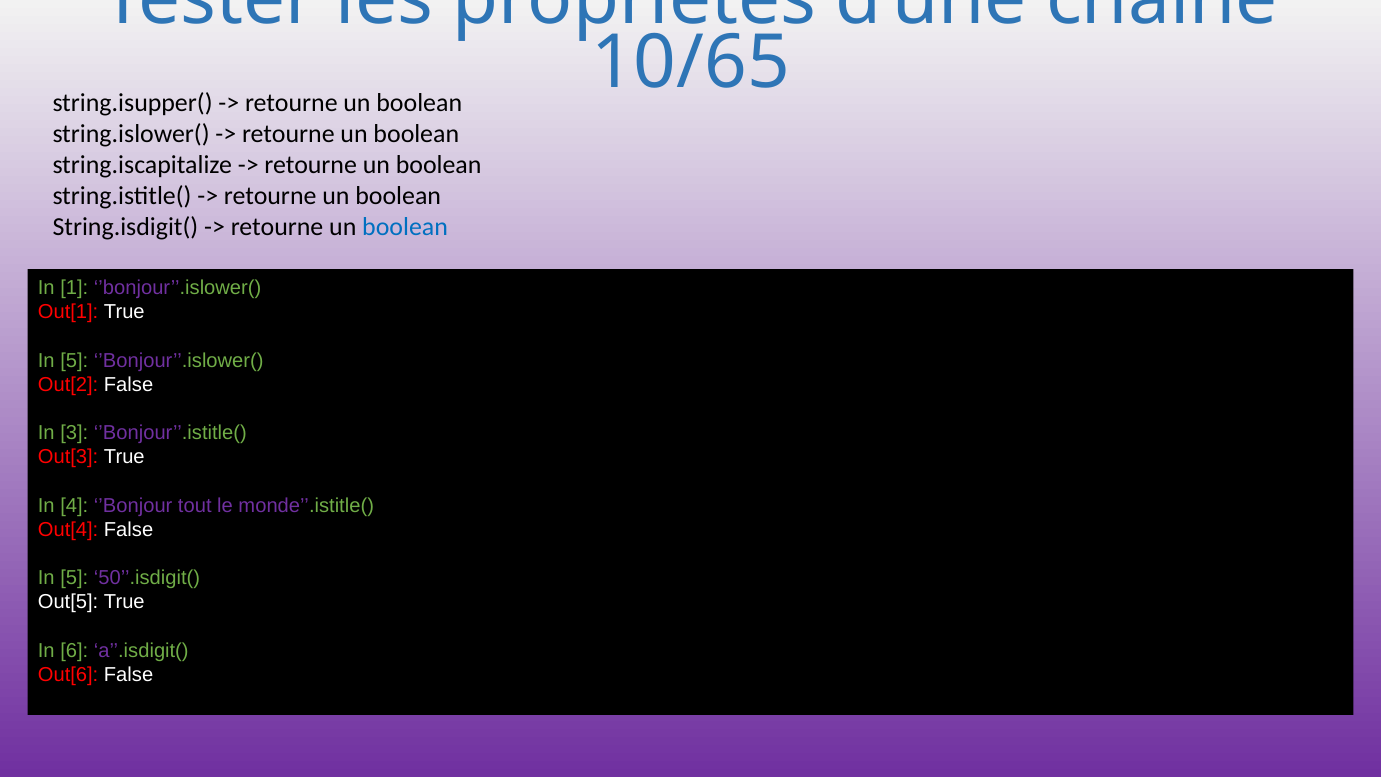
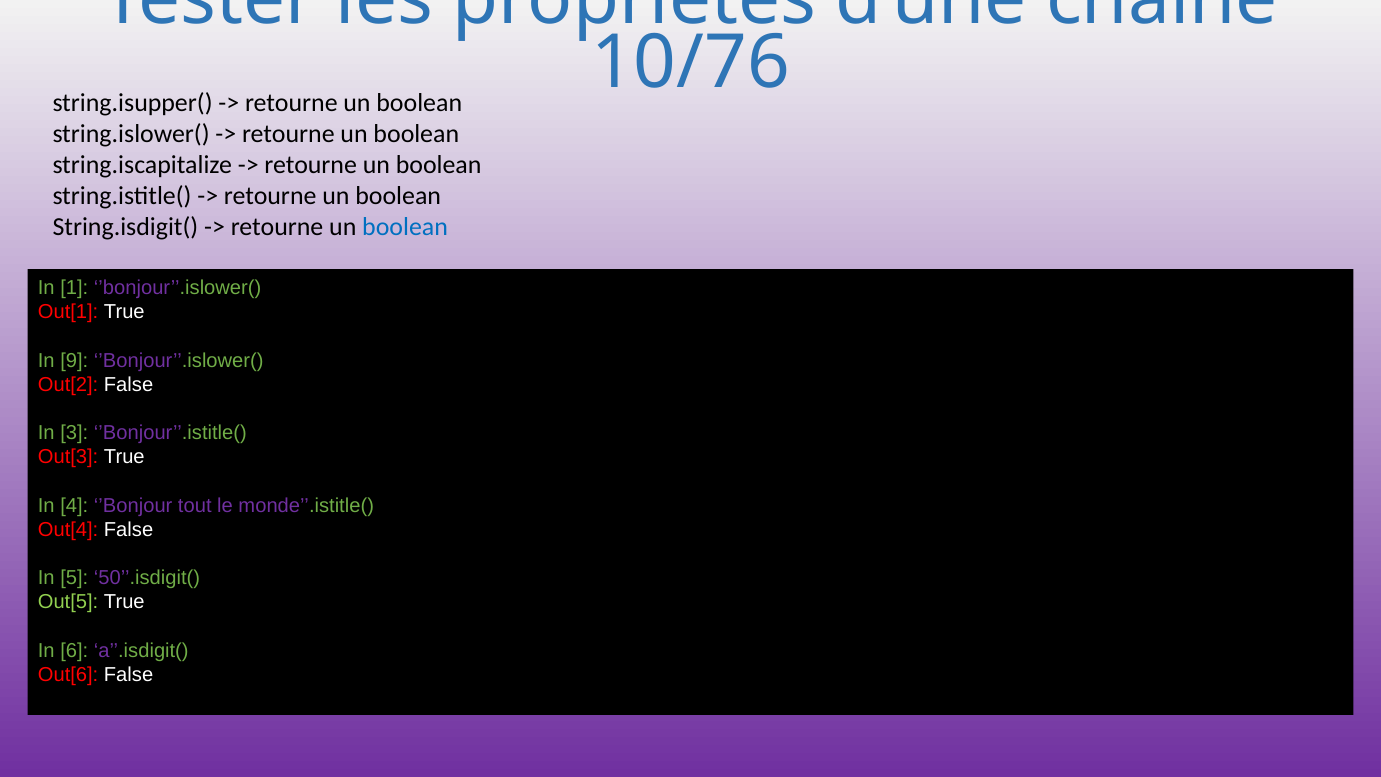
10/65: 10/65 -> 10/76 (691, 63)
5: 5 -> 9 (74, 360)
Out[5 colour: white -> light green (68, 602)
